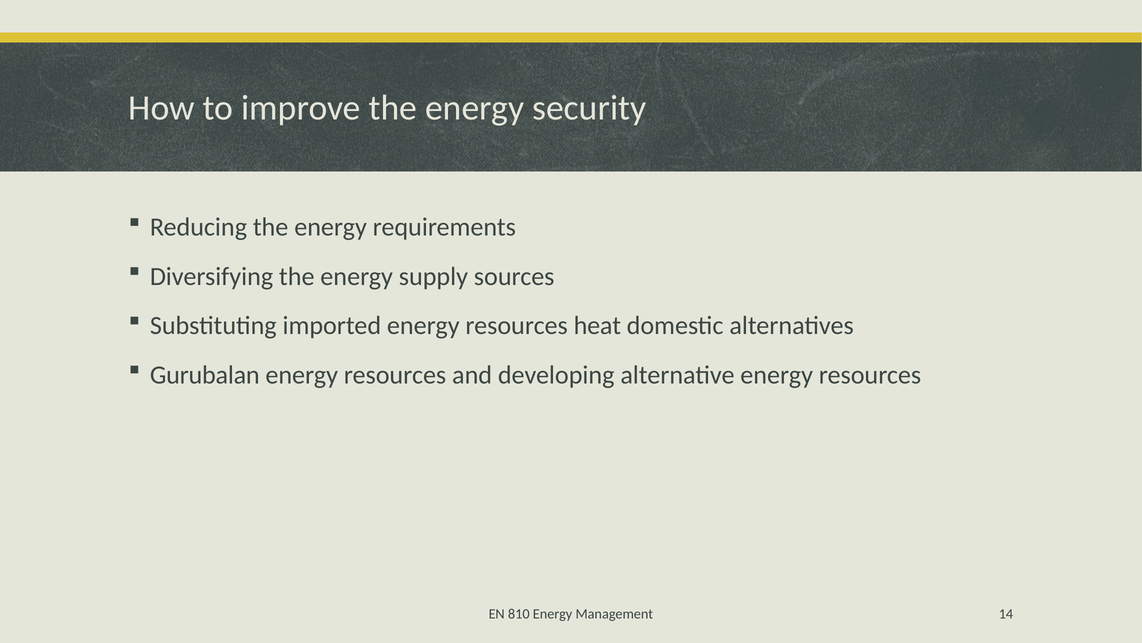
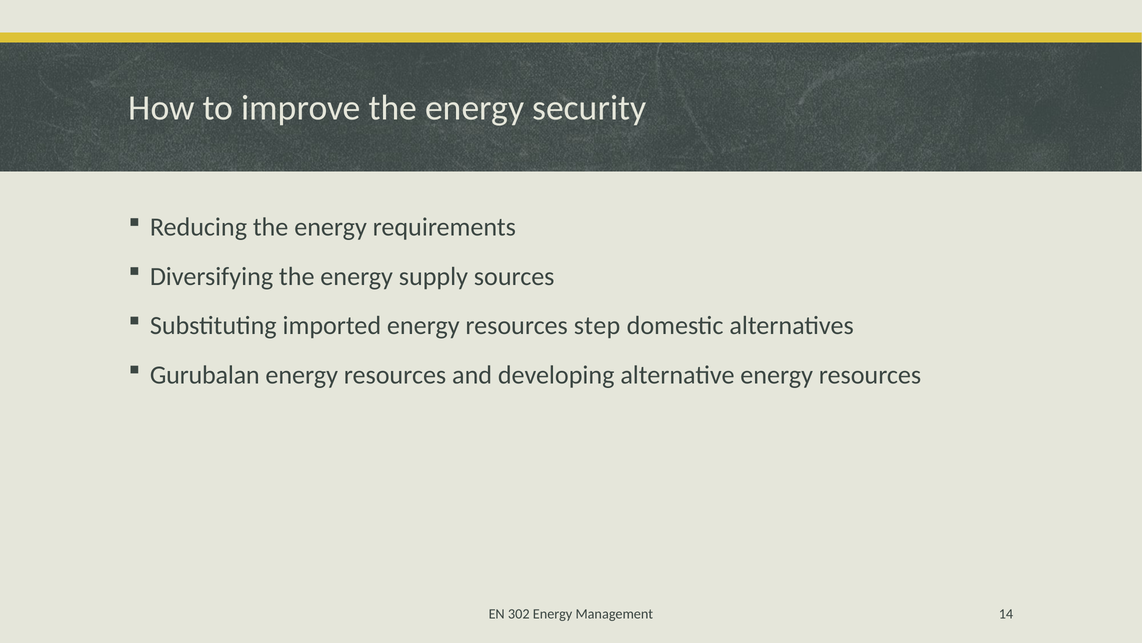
heat: heat -> step (597, 325)
810: 810 -> 302 (519, 613)
